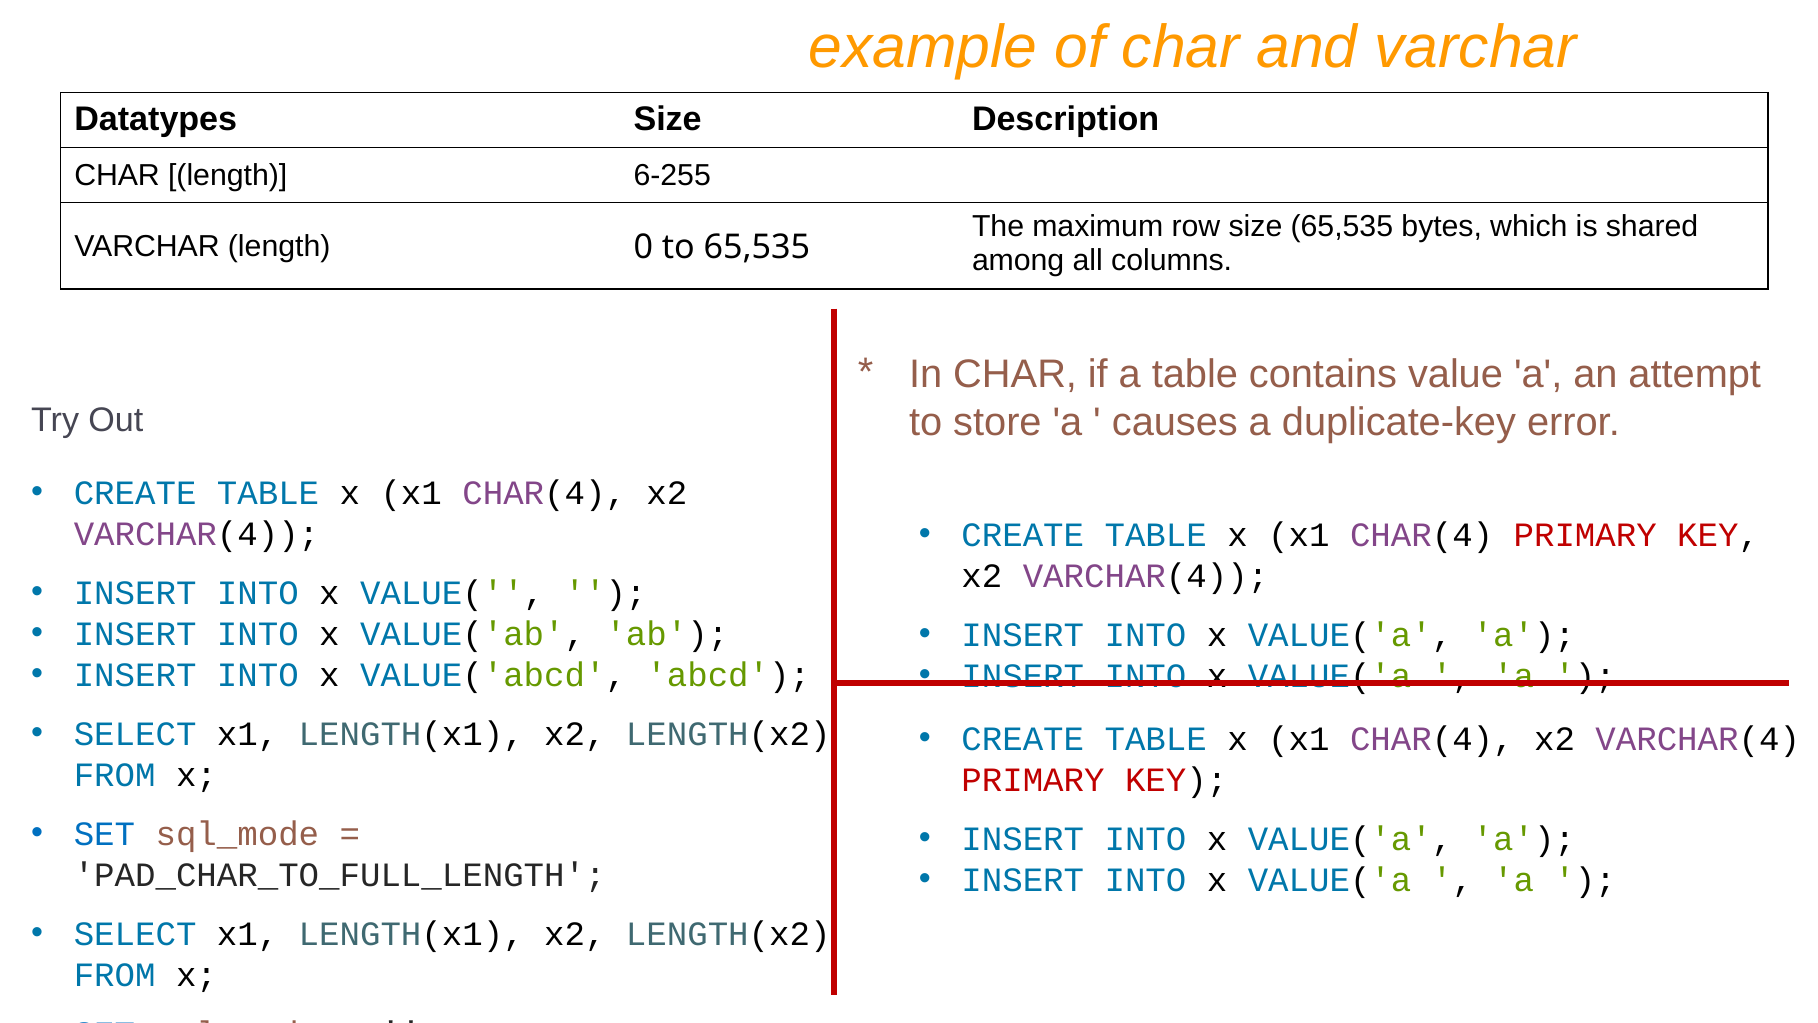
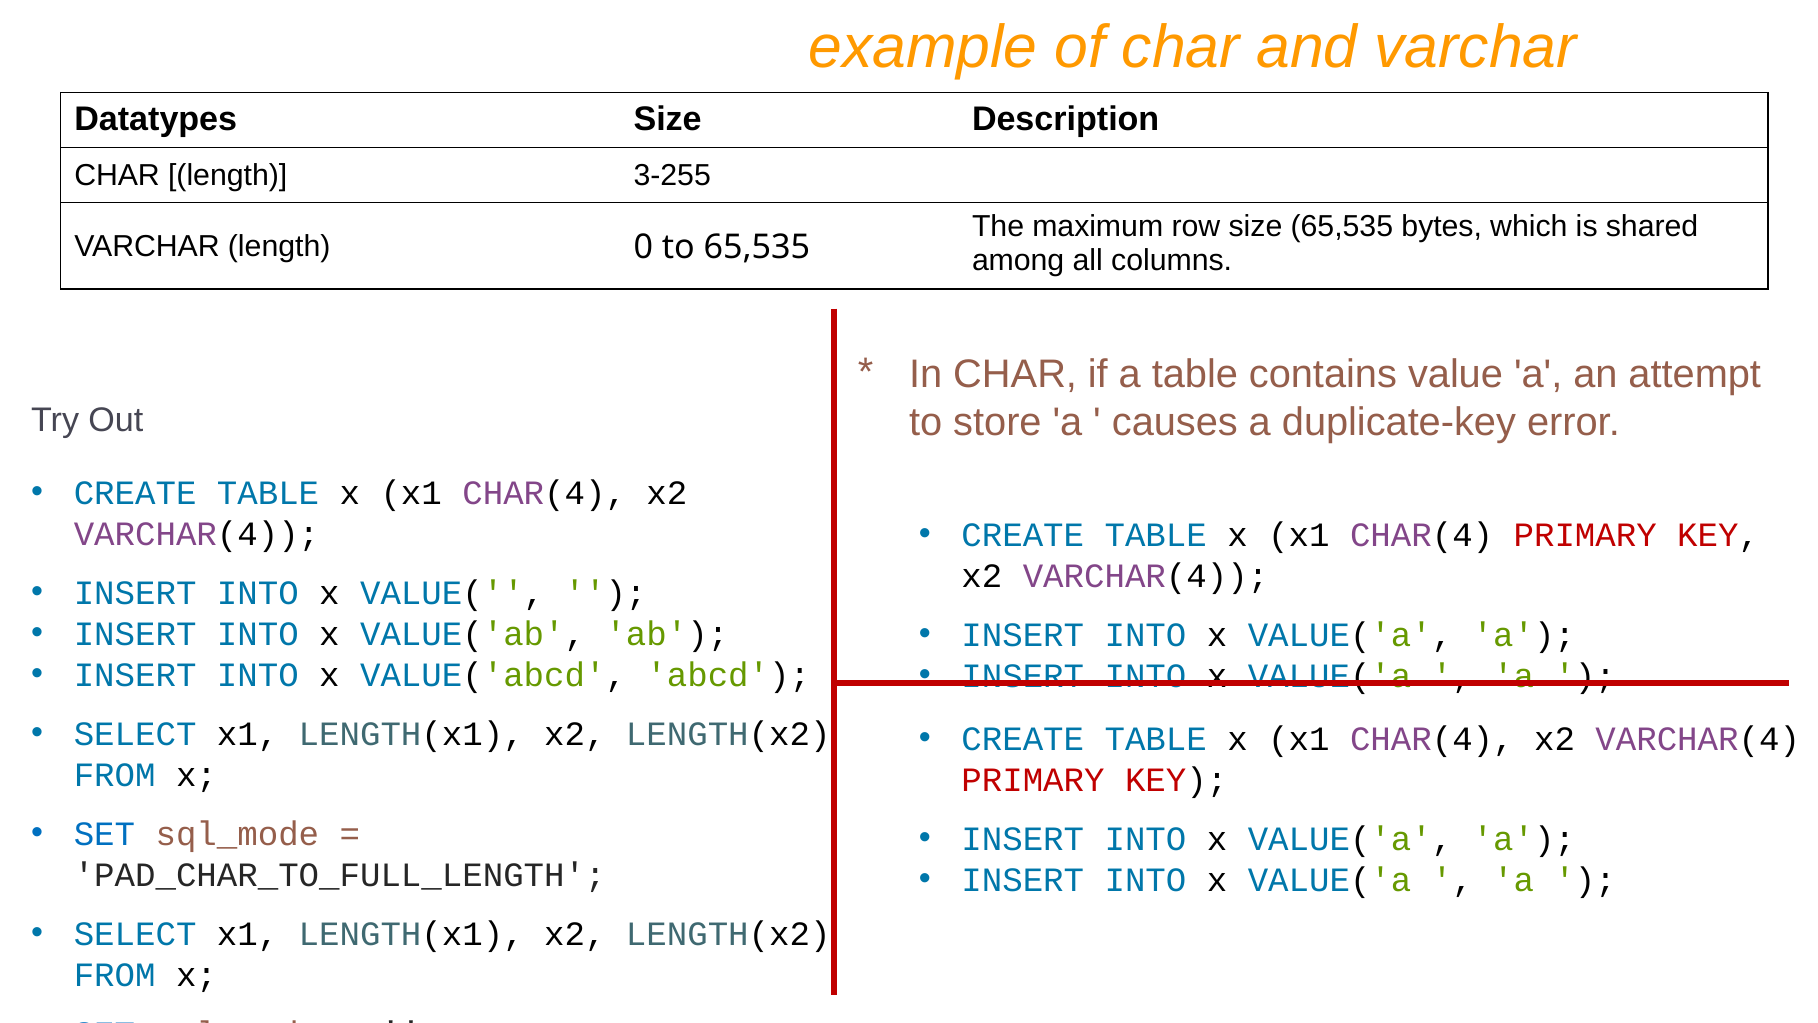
6-255: 6-255 -> 3-255 (672, 175)
